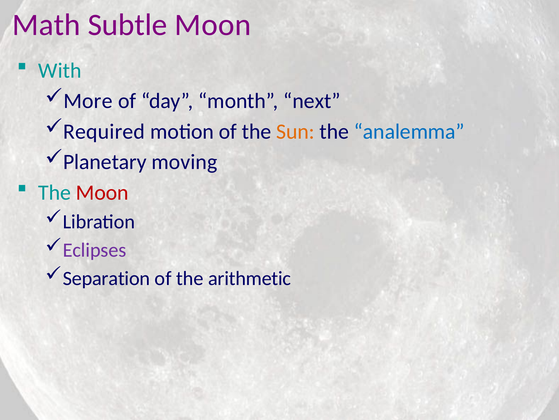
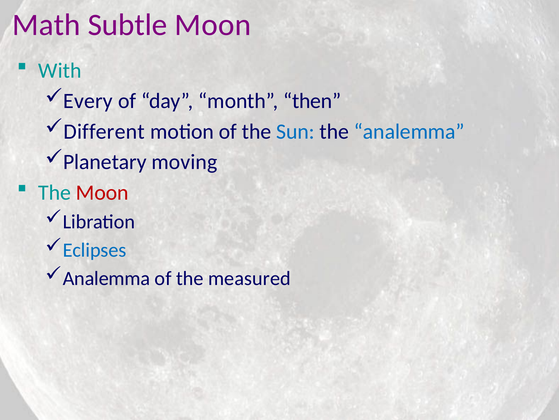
More: More -> Every (88, 101)
next: next -> then (312, 101)
Required: Required -> Different (104, 131)
Sun colour: orange -> blue (295, 131)
Eclipses colour: purple -> blue (95, 250)
Separation: Separation -> Analemma (106, 278)
arithmetic: arithmetic -> measured (249, 278)
